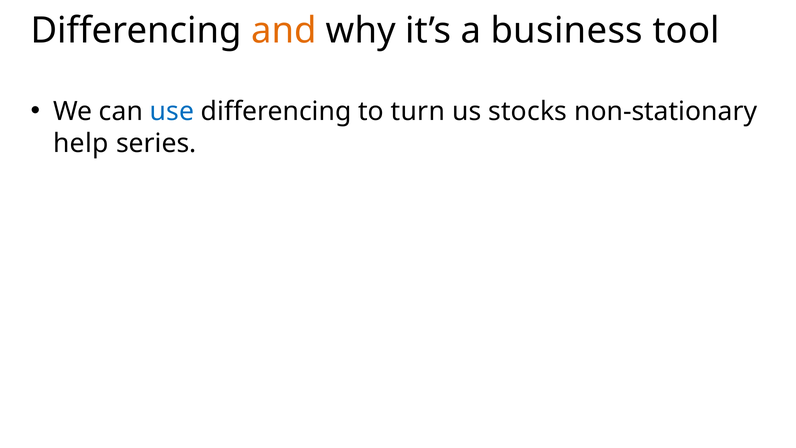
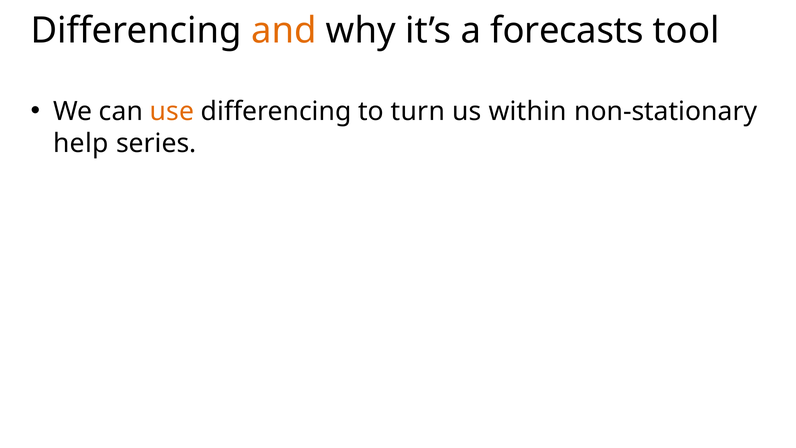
business: business -> forecasts (567, 31)
use colour: blue -> orange (172, 111)
stocks: stocks -> within (528, 111)
